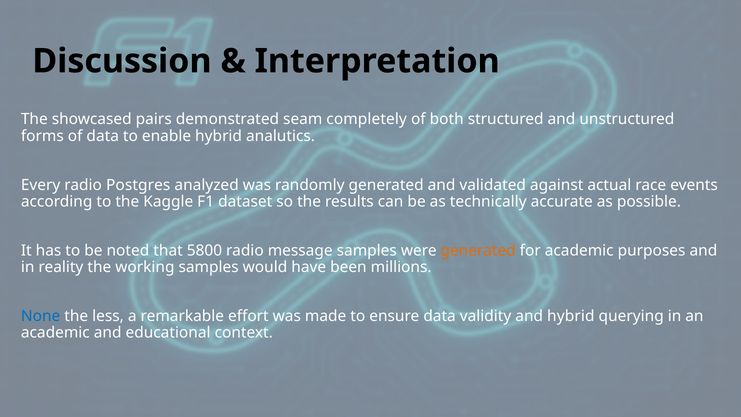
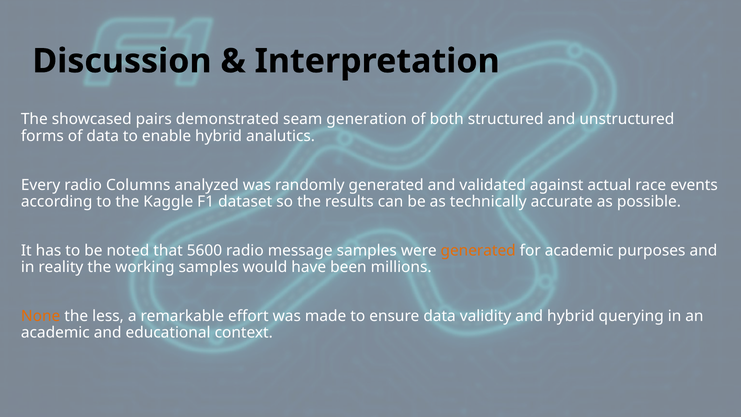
completely: completely -> generation (367, 119)
Postgres: Postgres -> Columns (138, 185)
5800: 5800 -> 5600 (204, 250)
None colour: blue -> orange (41, 316)
